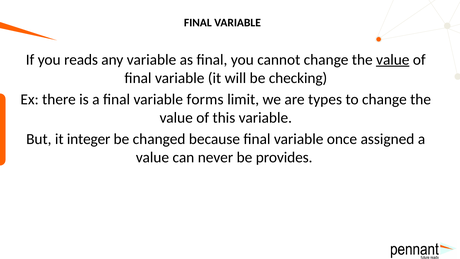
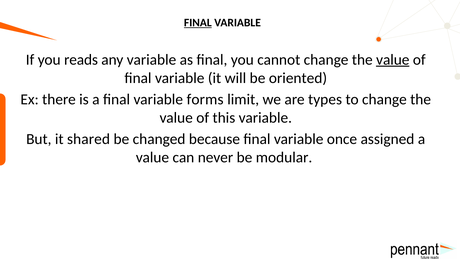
FINAL underline: none -> present (198, 23)
checking: checking -> oriented (298, 78)
integer: integer -> shared (89, 139)
provides: provides -> modular (284, 157)
